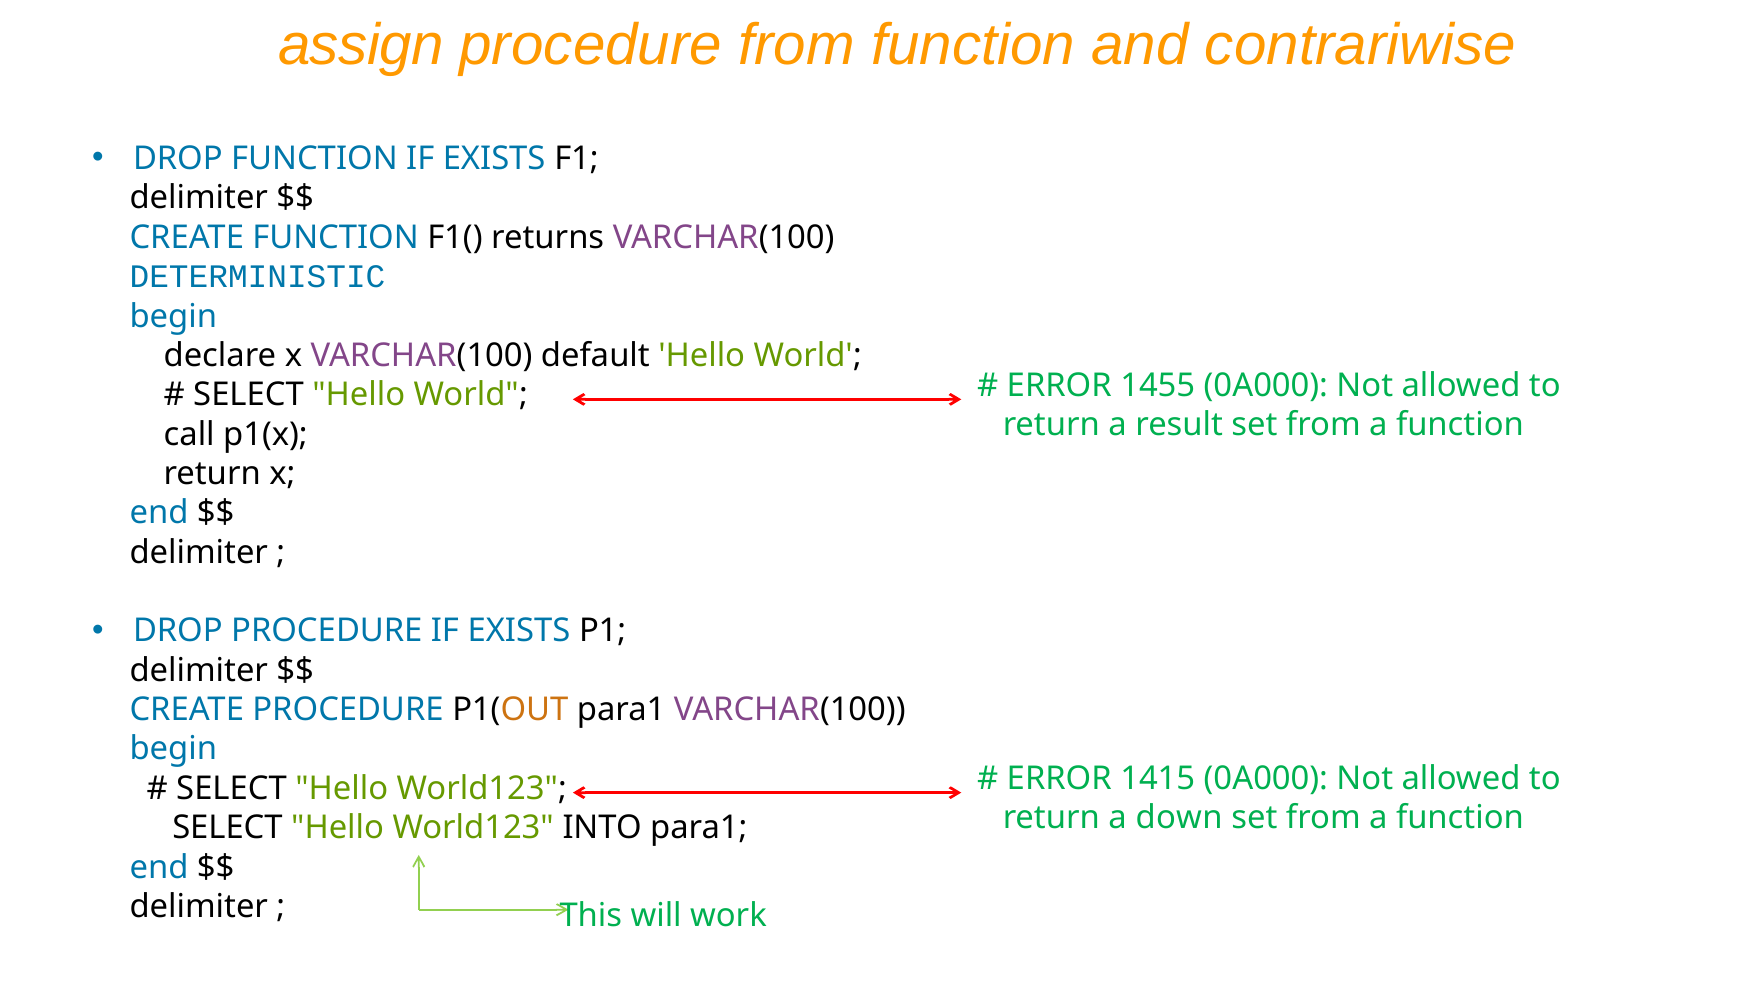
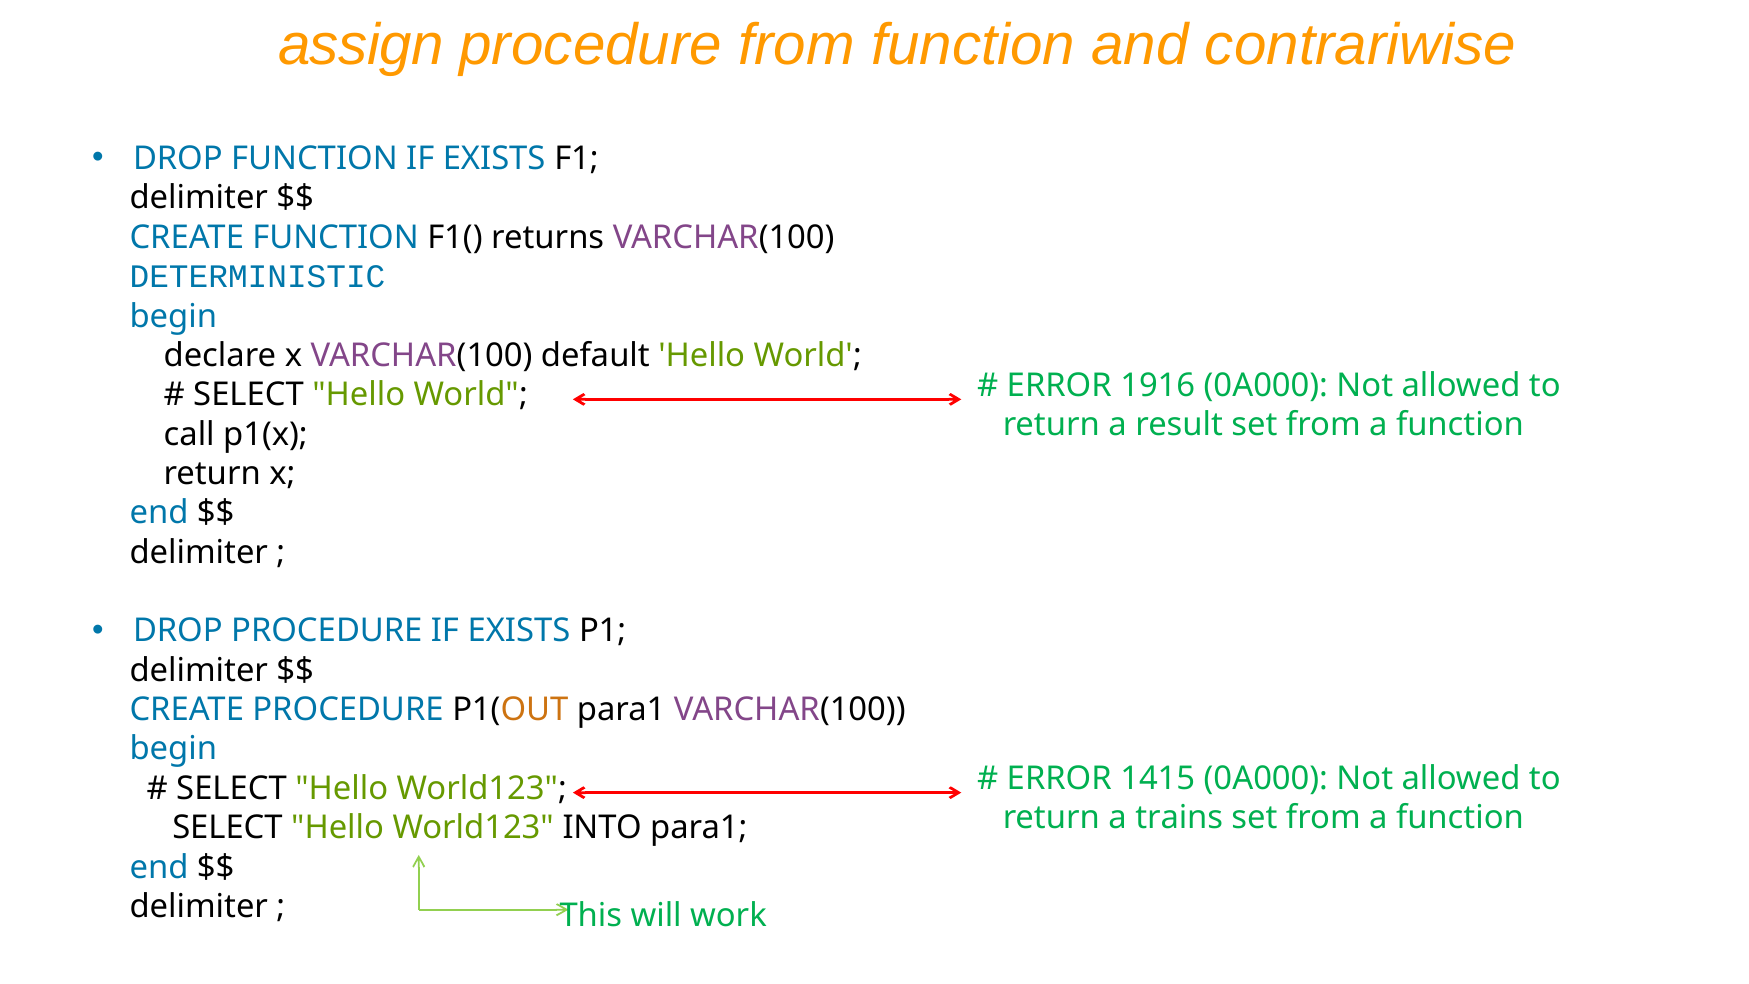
1455: 1455 -> 1916 (1158, 385)
down: down -> trains (1179, 818)
